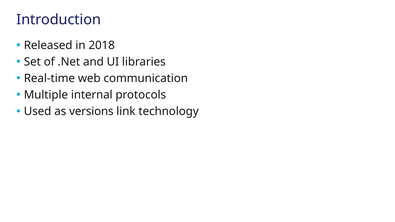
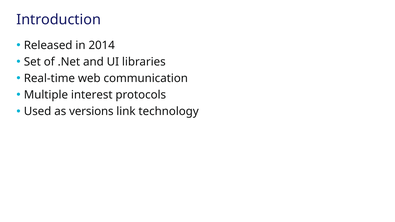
2018: 2018 -> 2014 (102, 45)
internal: internal -> interest (92, 95)
